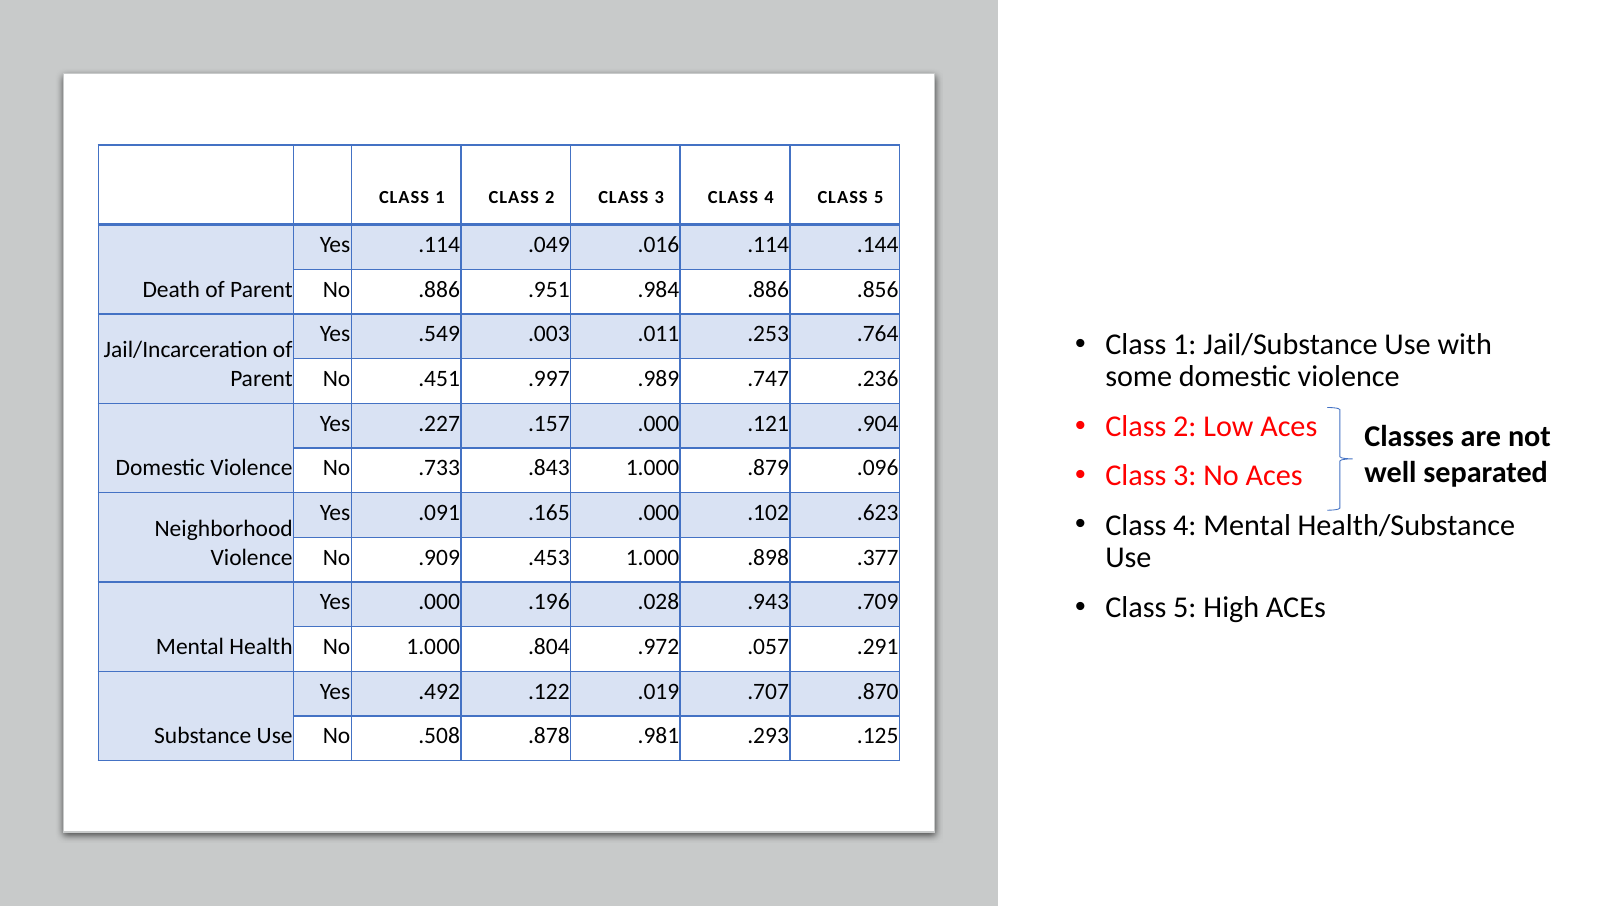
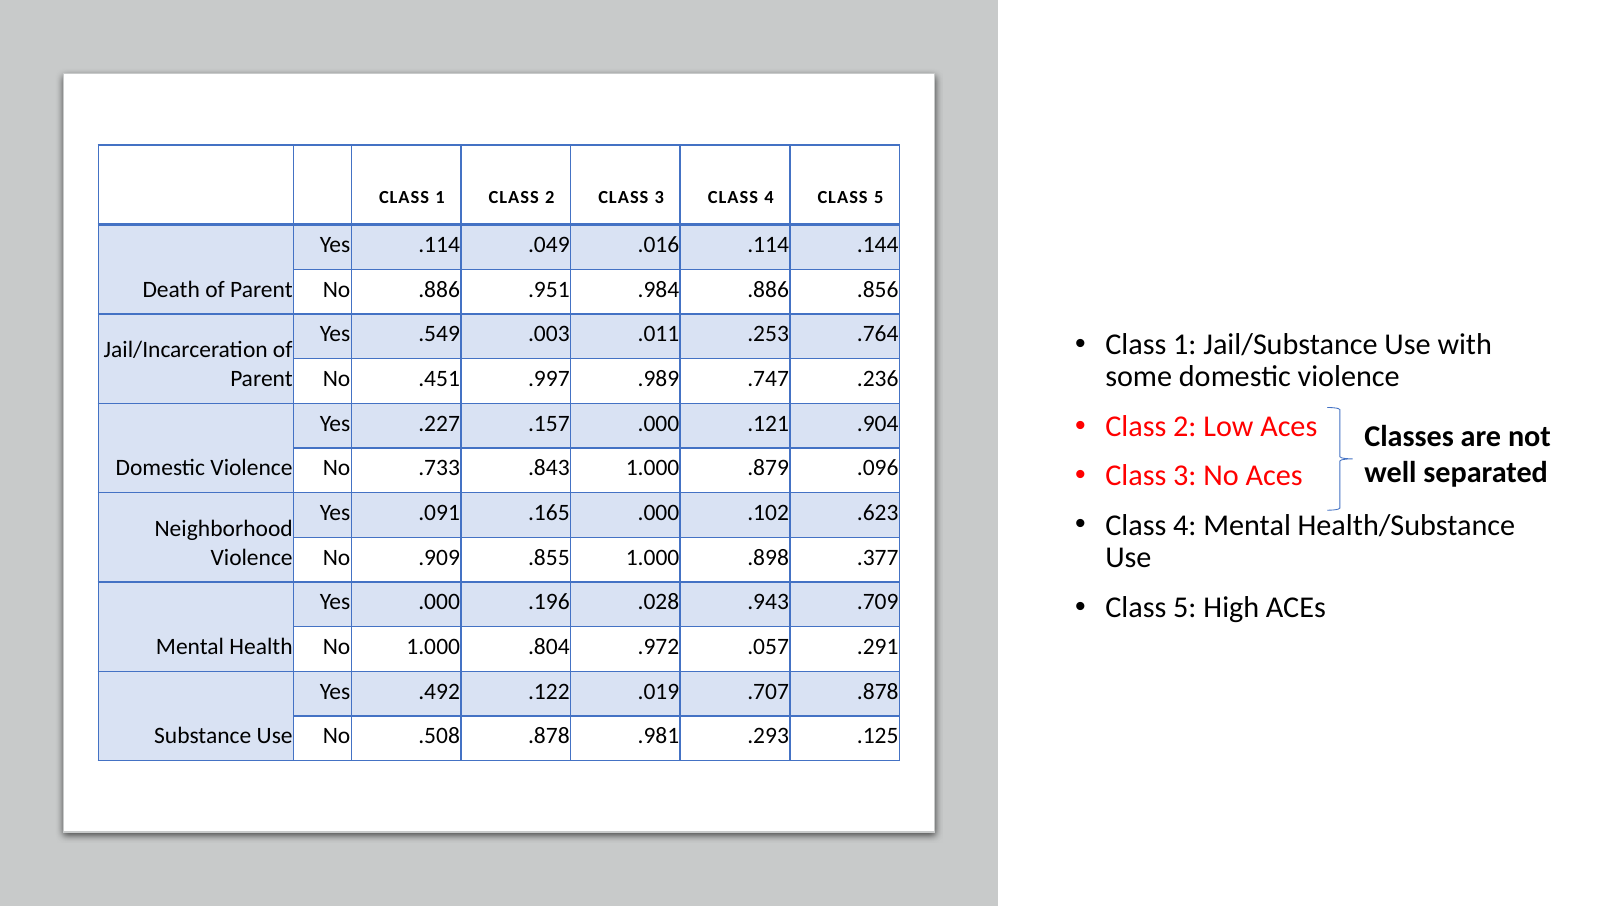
.453: .453 -> .855 (549, 557)
.707 .870: .870 -> .878 (878, 691)
